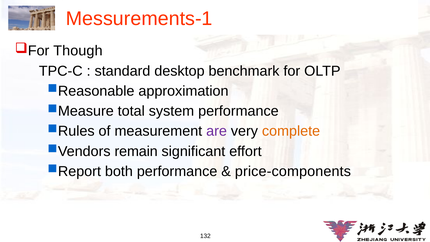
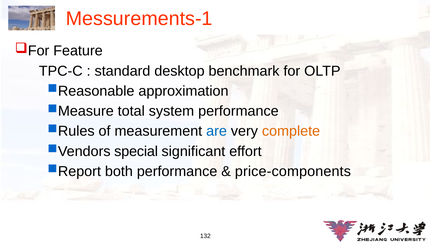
Though: Though -> Feature (78, 51)
are colour: purple -> blue (217, 131)
remain: remain -> special (136, 151)
